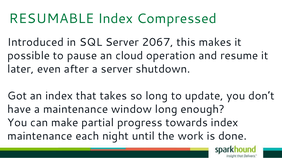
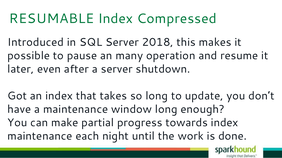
2067: 2067 -> 2018 (158, 42)
cloud: cloud -> many (129, 56)
